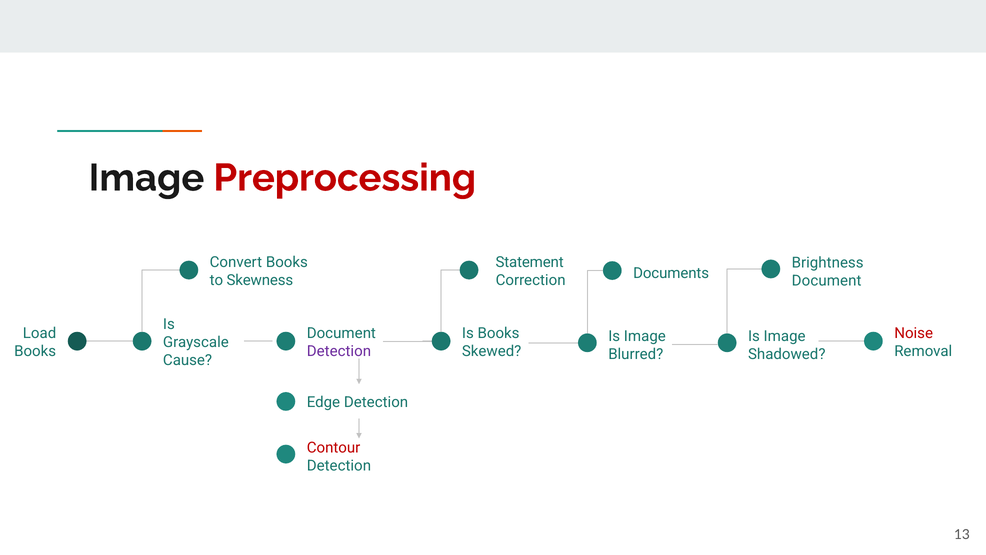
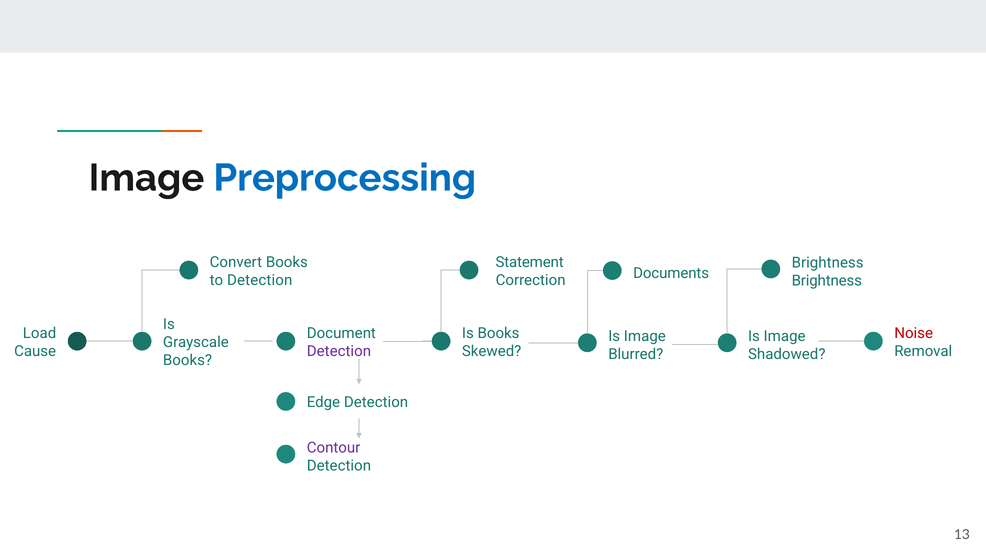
Preprocessing colour: red -> blue (345, 178)
to Skewness: Skewness -> Detection (260, 280)
Document: Document -> Brightness (827, 280)
Books: Books -> Cause (35, 351)
Cause: Cause -> Books (188, 360)
Contour colour: red -> purple (334, 447)
